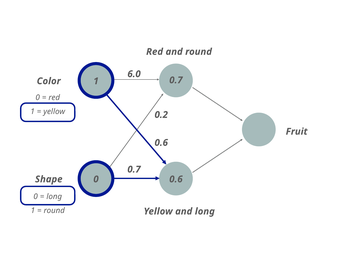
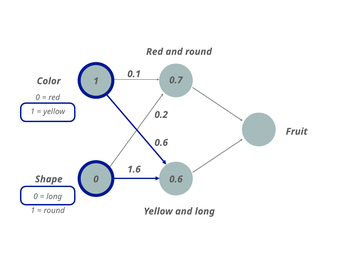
6.0: 6.0 -> 0.1 (134, 74)
0.7: 0.7 -> 1.6 (134, 169)
